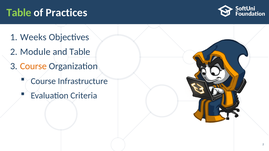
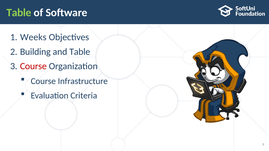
Practices: Practices -> Software (67, 13)
Module: Module -> Building (35, 52)
Course colour: orange -> red (33, 66)
